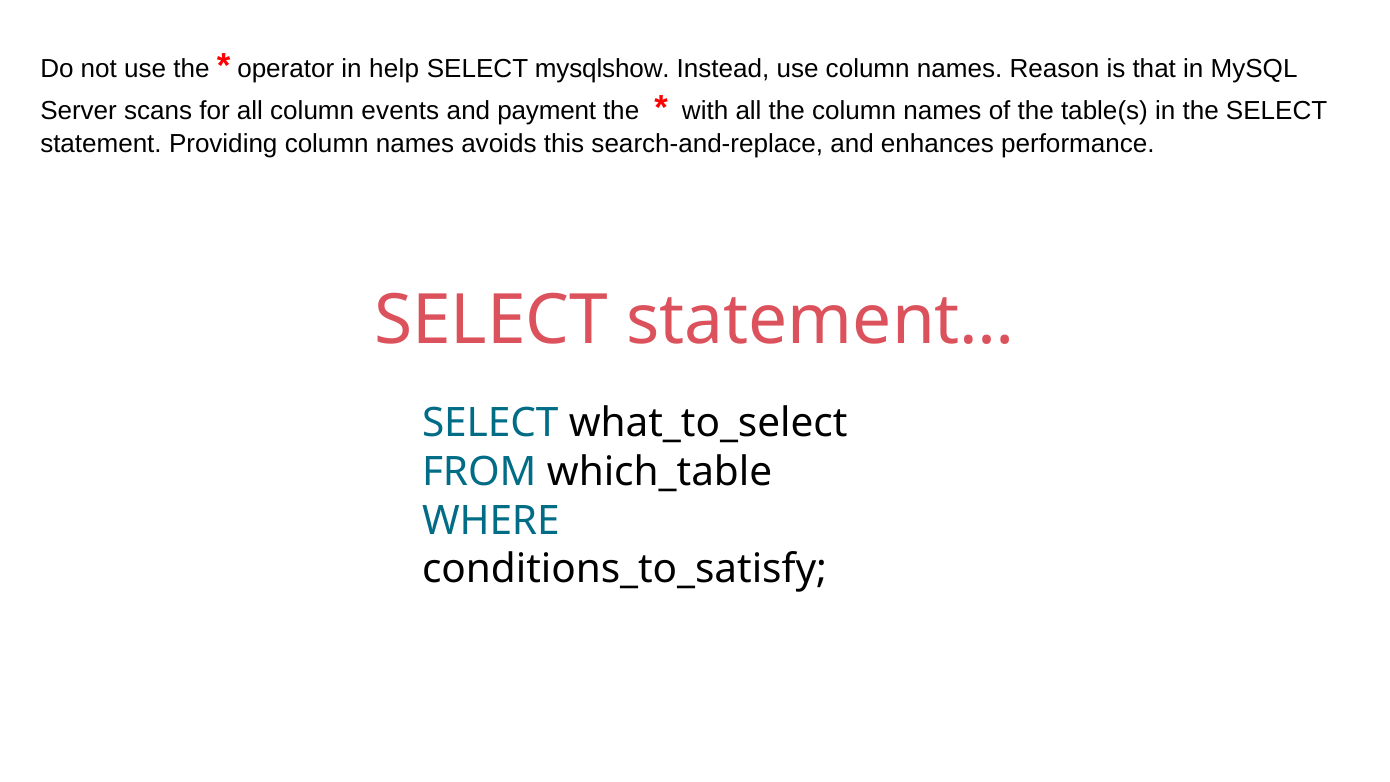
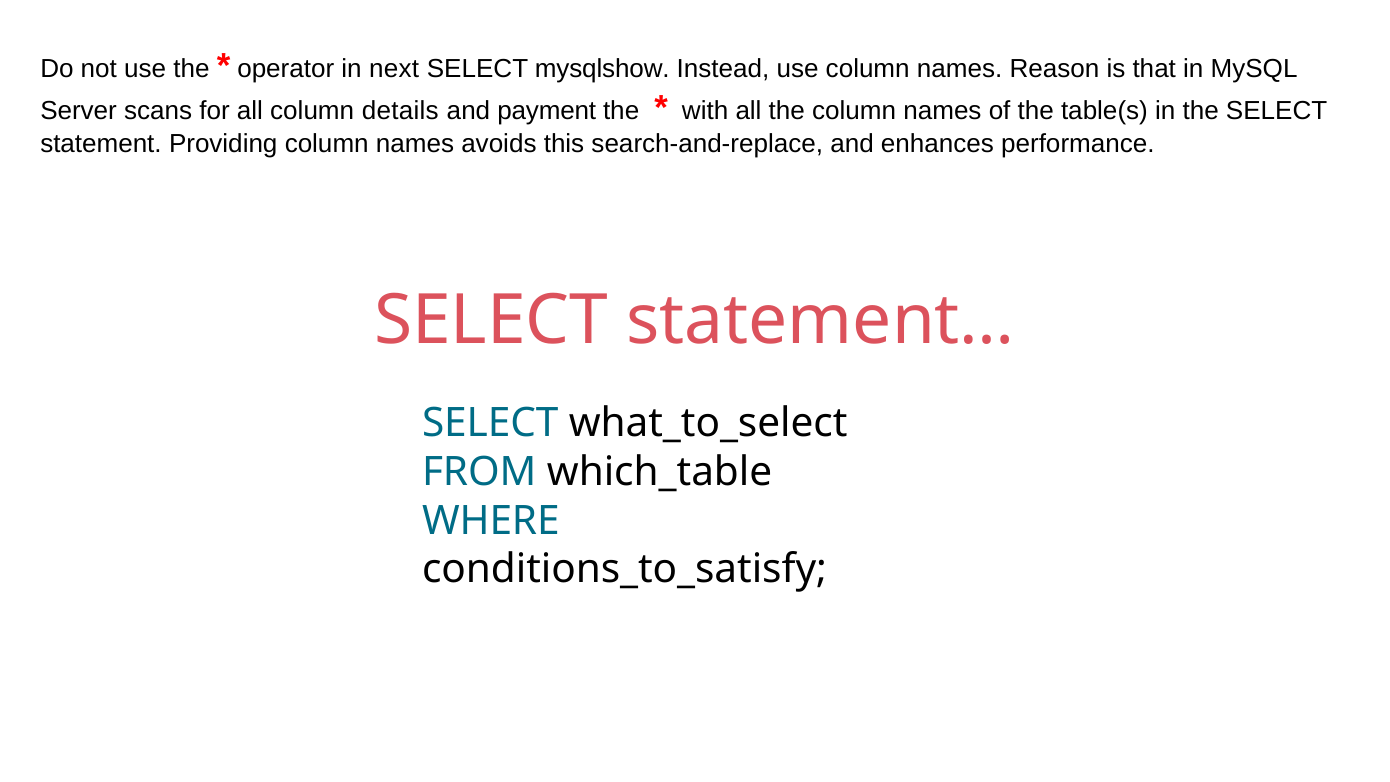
help: help -> next (394, 69)
events: events -> details (400, 111)
